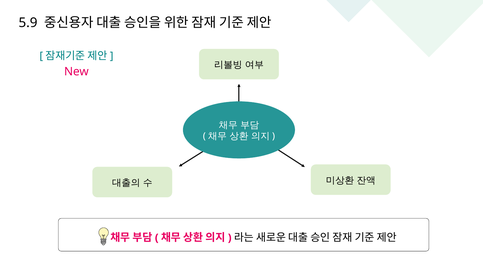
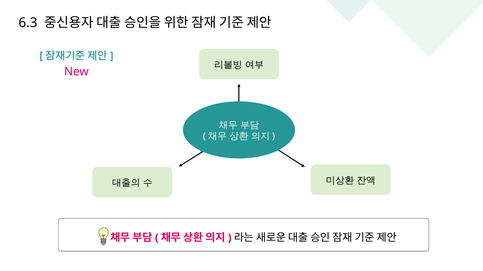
5.9: 5.9 -> 6.3 (28, 23)
